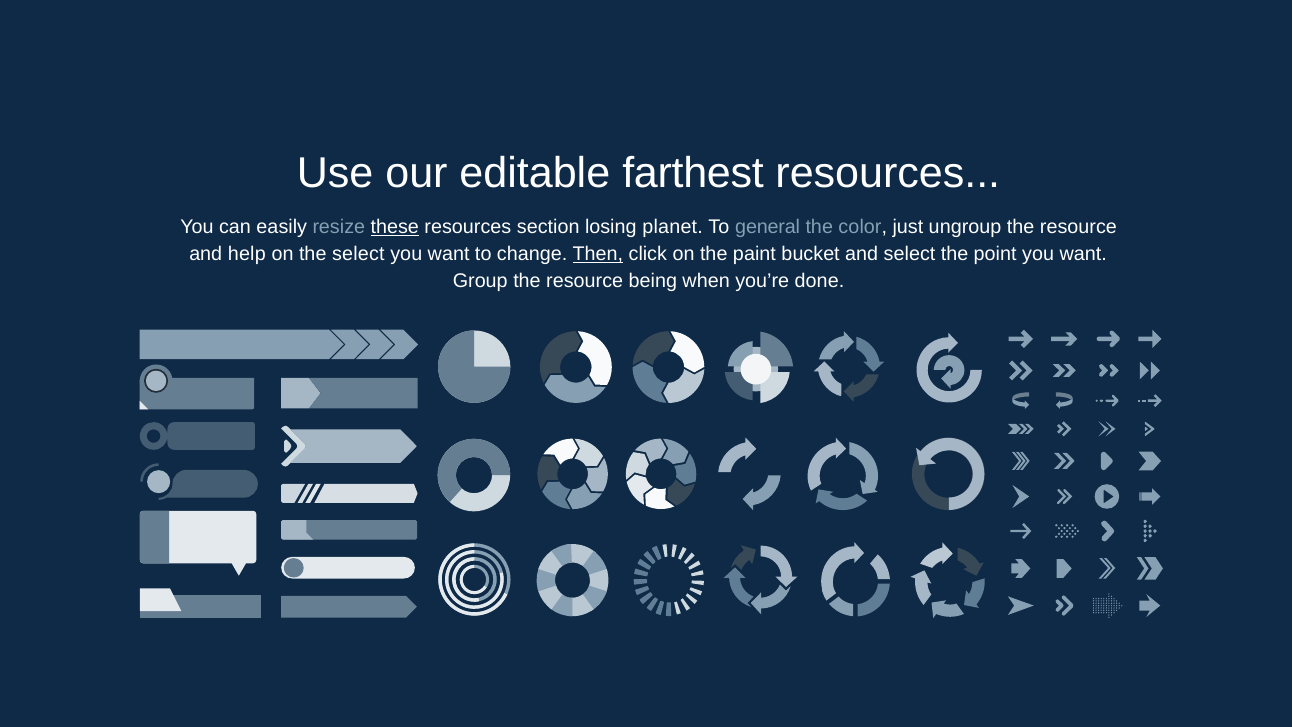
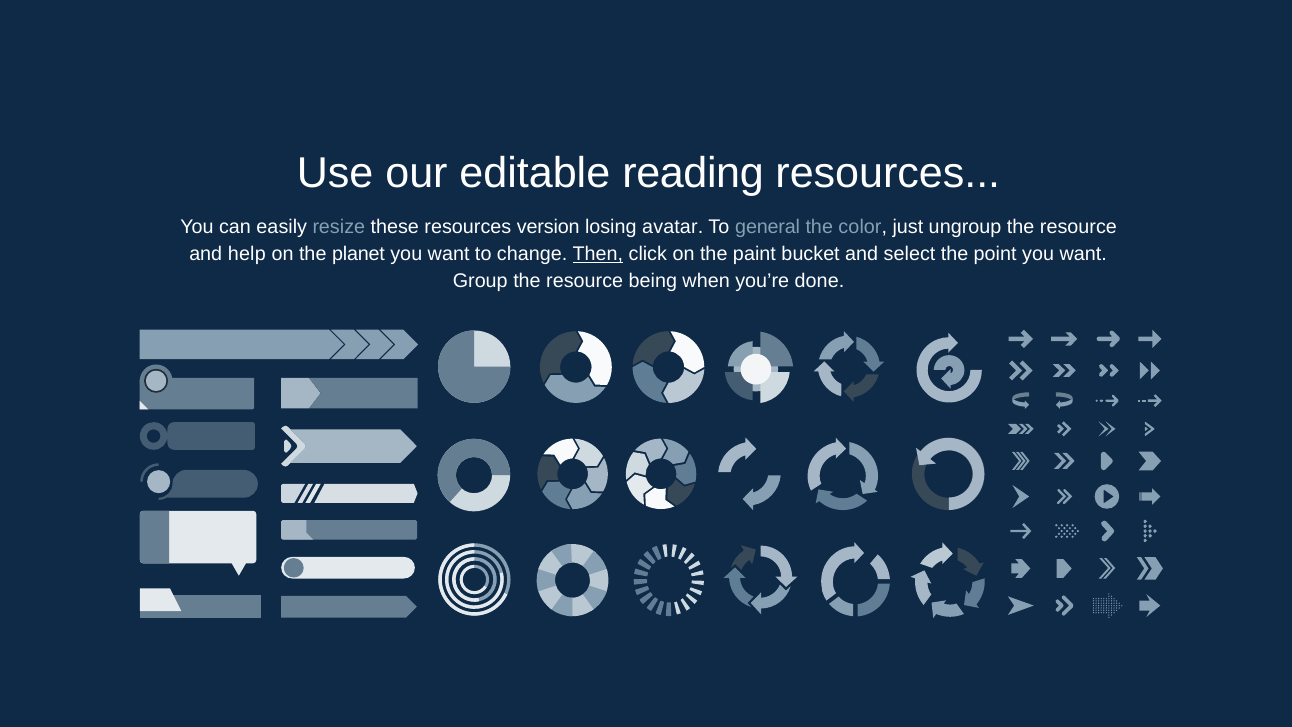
farthest: farthest -> reading (693, 174)
these underline: present -> none (395, 227)
section: section -> version (548, 227)
planet: planet -> avatar (673, 227)
the select: select -> planet (358, 254)
